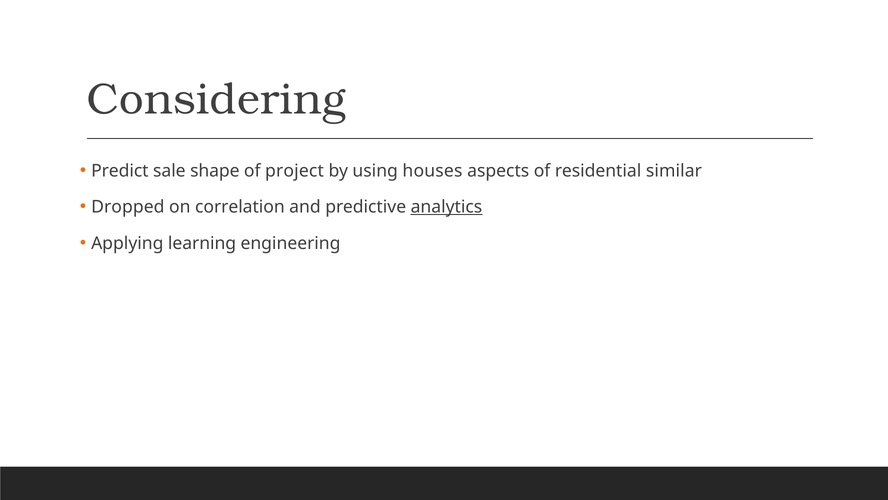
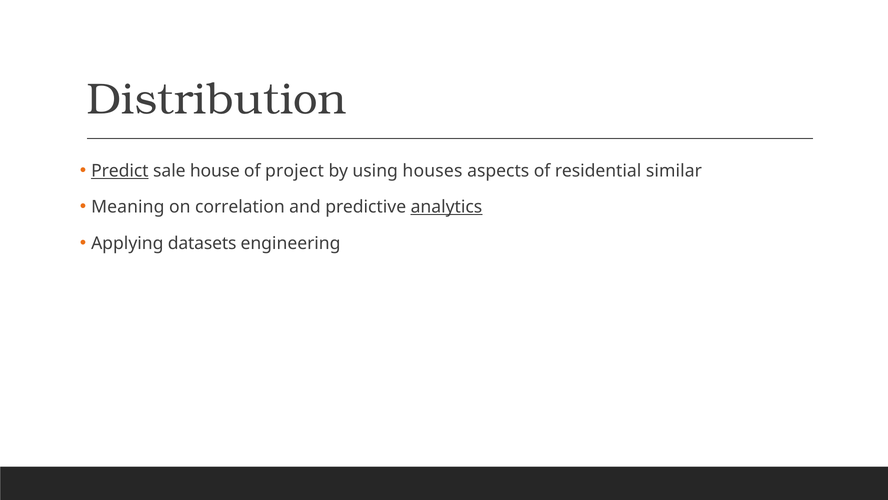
Considering: Considering -> Distribution (216, 99)
Predict underline: none -> present (120, 171)
shape: shape -> house (215, 171)
Dropped: Dropped -> Meaning (128, 207)
learning: learning -> datasets (202, 243)
